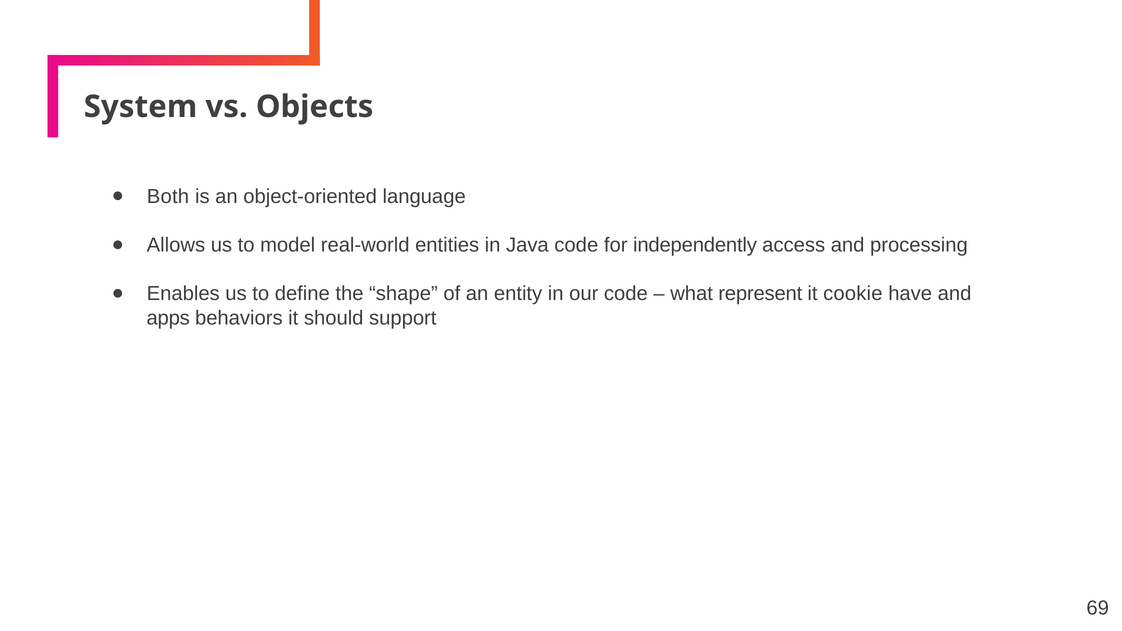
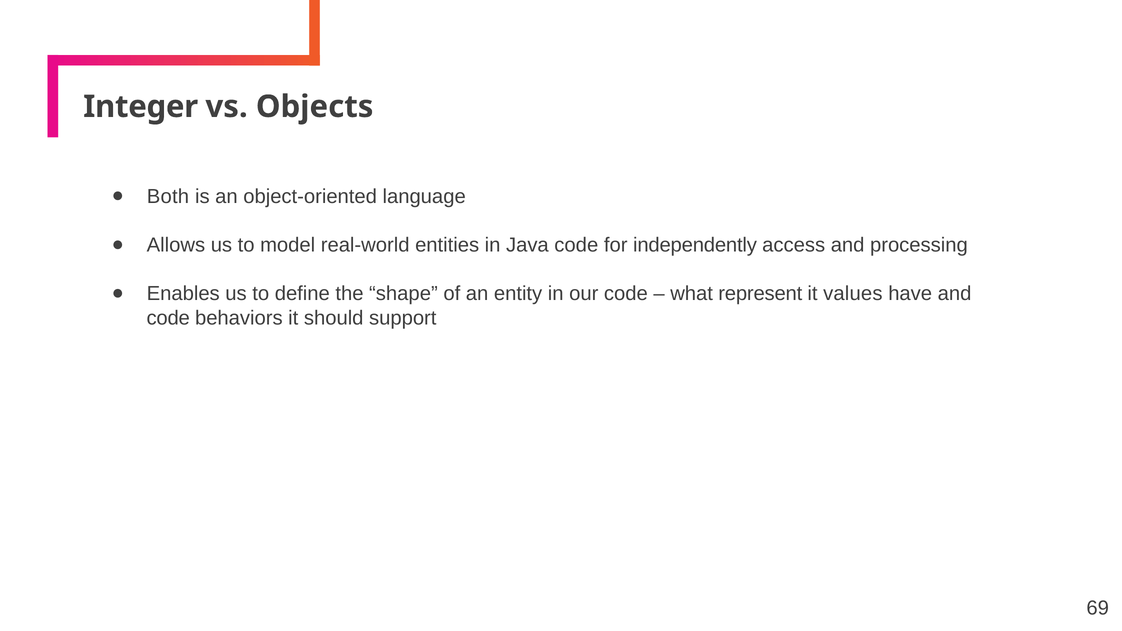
System: System -> Integer (141, 107)
cookie: cookie -> values (853, 294)
apps: apps -> code (168, 318)
